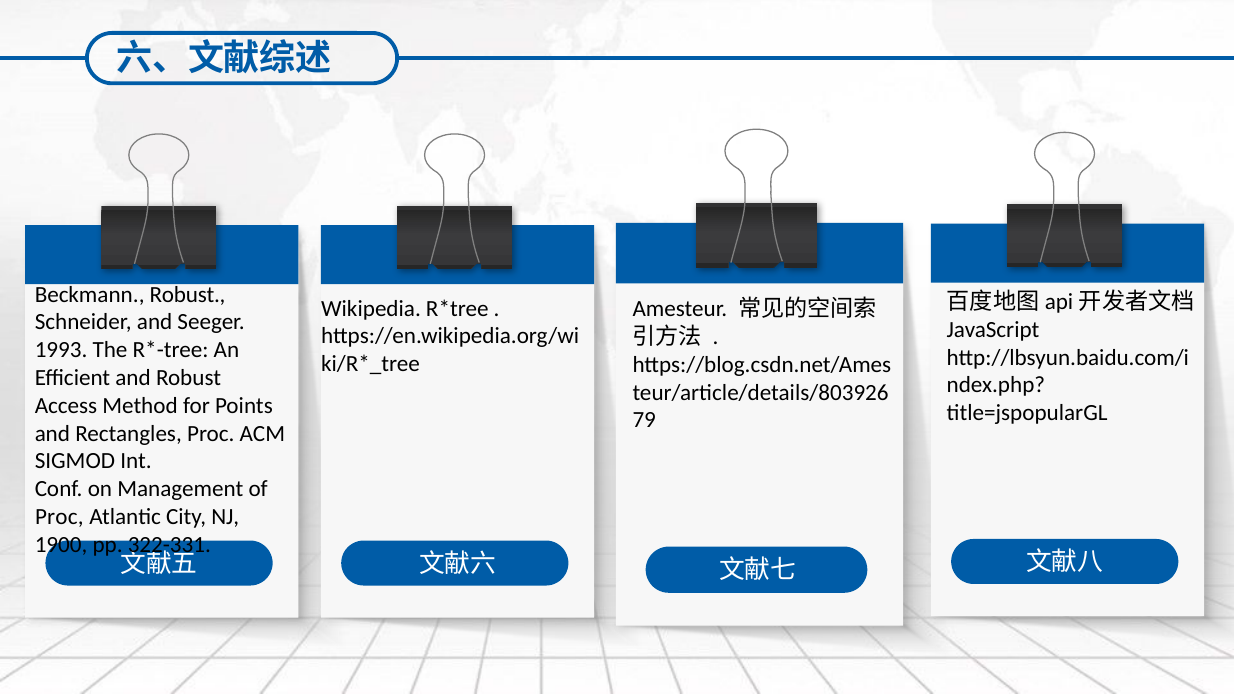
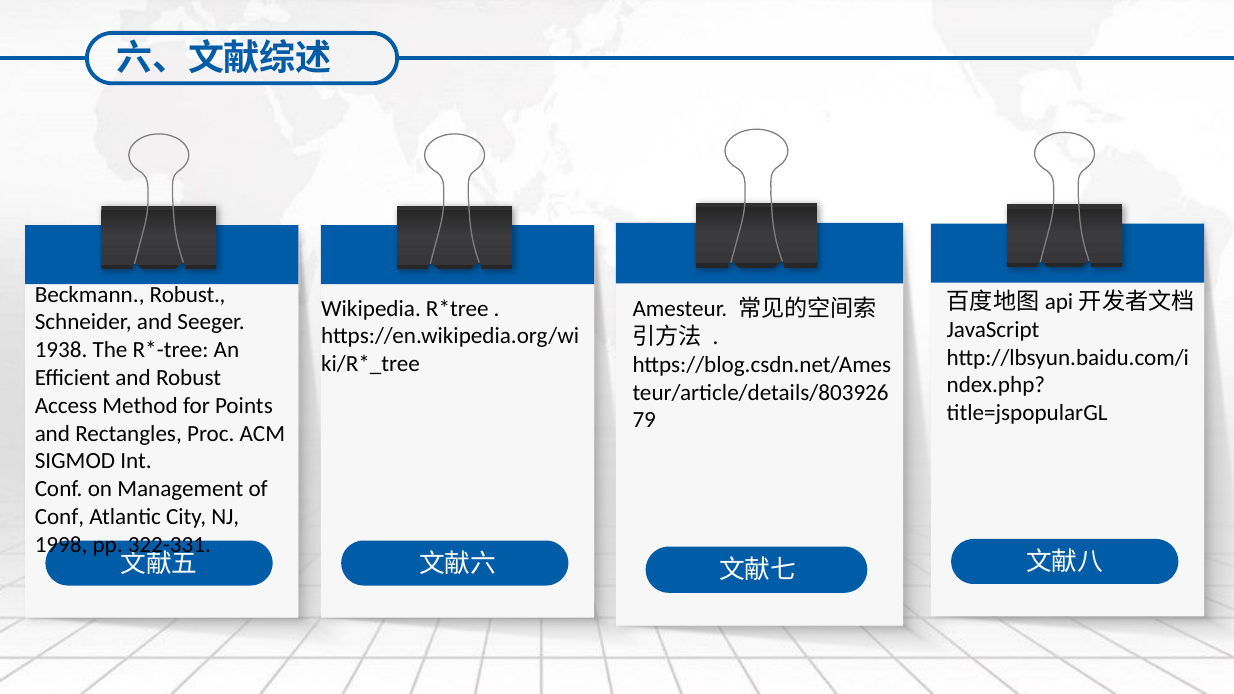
1993: 1993 -> 1938 (61, 350)
Proc: Proc -> Conf (59, 517)
1900: 1900 -> 1998 (61, 545)
